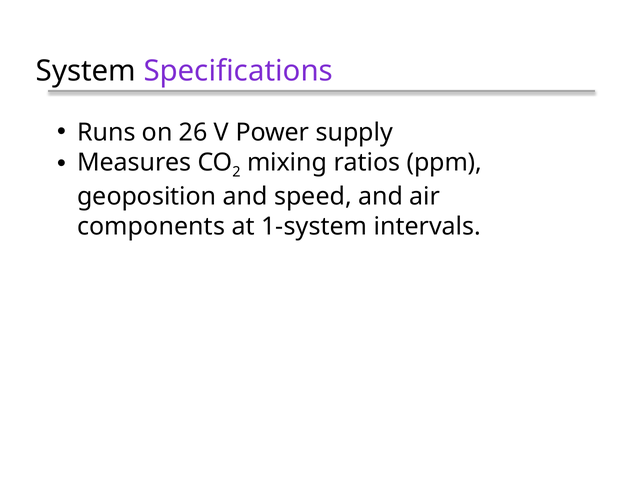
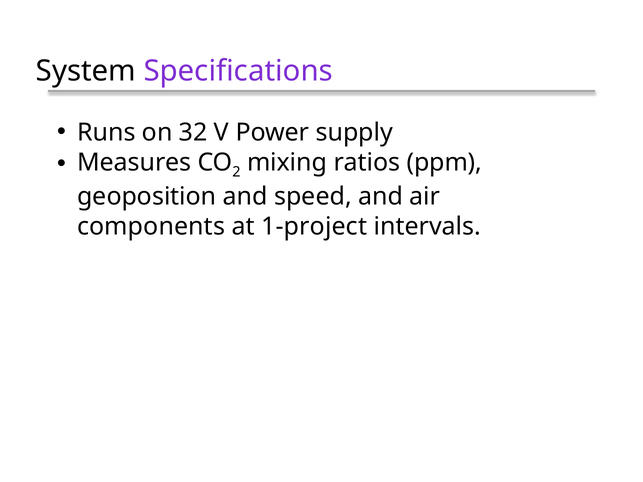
26: 26 -> 32 (193, 132)
1-system: 1-system -> 1-project (314, 227)
